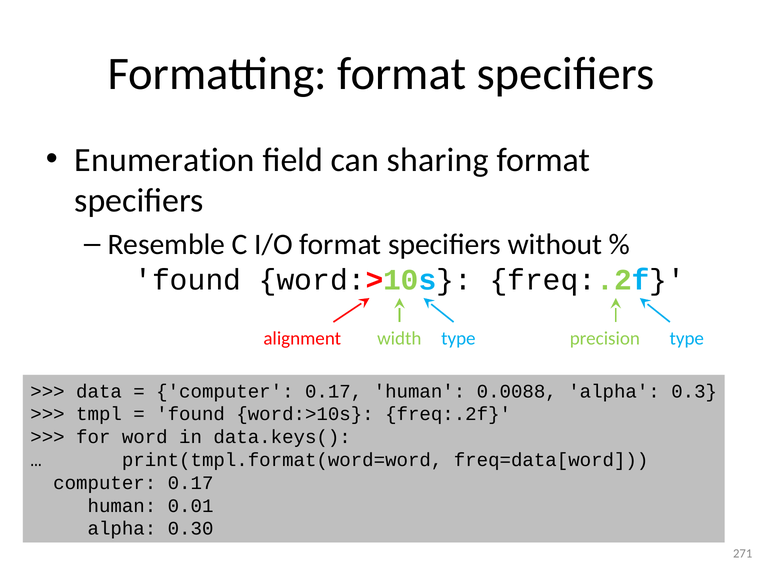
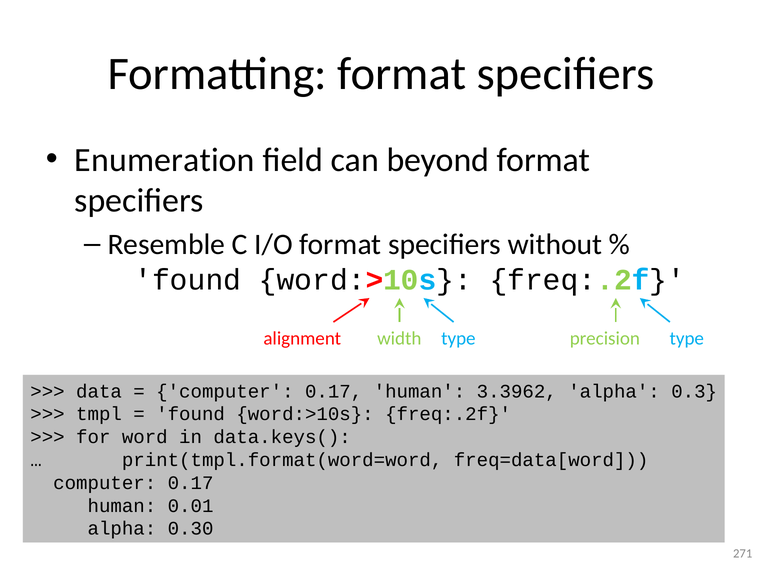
sharing: sharing -> beyond (438, 160)
0.0088: 0.0088 -> 3.3962 (517, 391)
